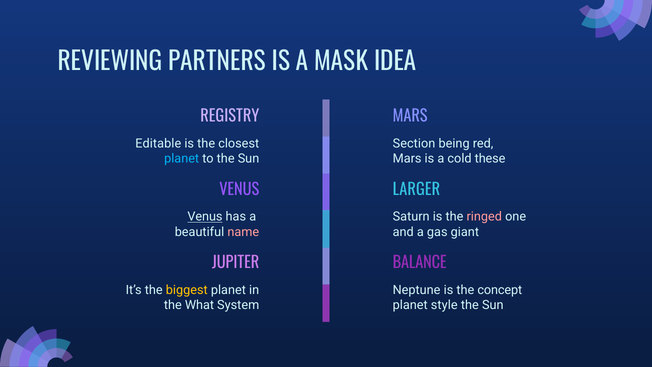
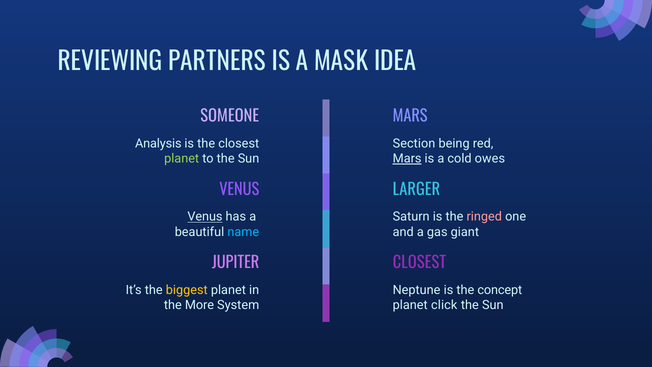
REGISTRY: REGISTRY -> SOMEONE (230, 117)
Editable: Editable -> Analysis (158, 143)
planet colour: light blue -> light green (182, 159)
Mars underline: none -> present (407, 159)
these: these -> owes (490, 159)
name colour: pink -> light blue (243, 232)
BALANCE: BALANCE -> CLOSEST (419, 263)
What: What -> More (199, 305)
style: style -> click (444, 305)
